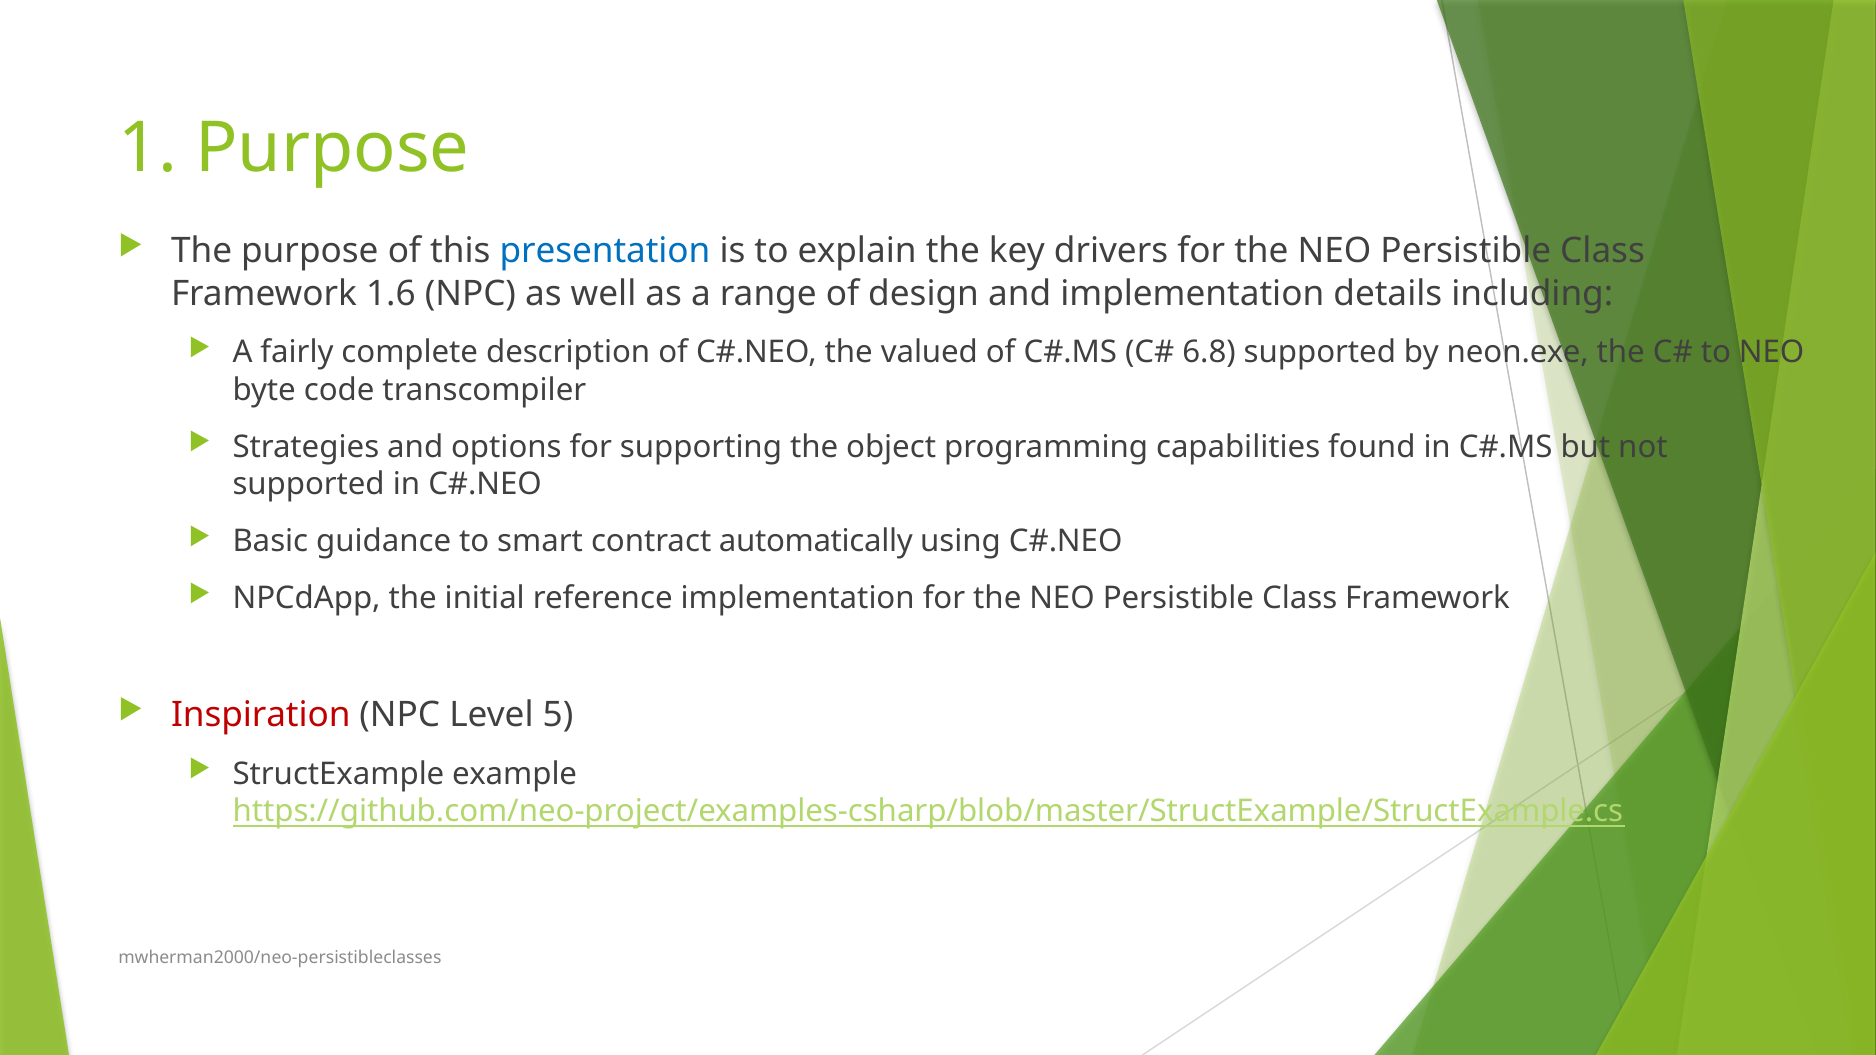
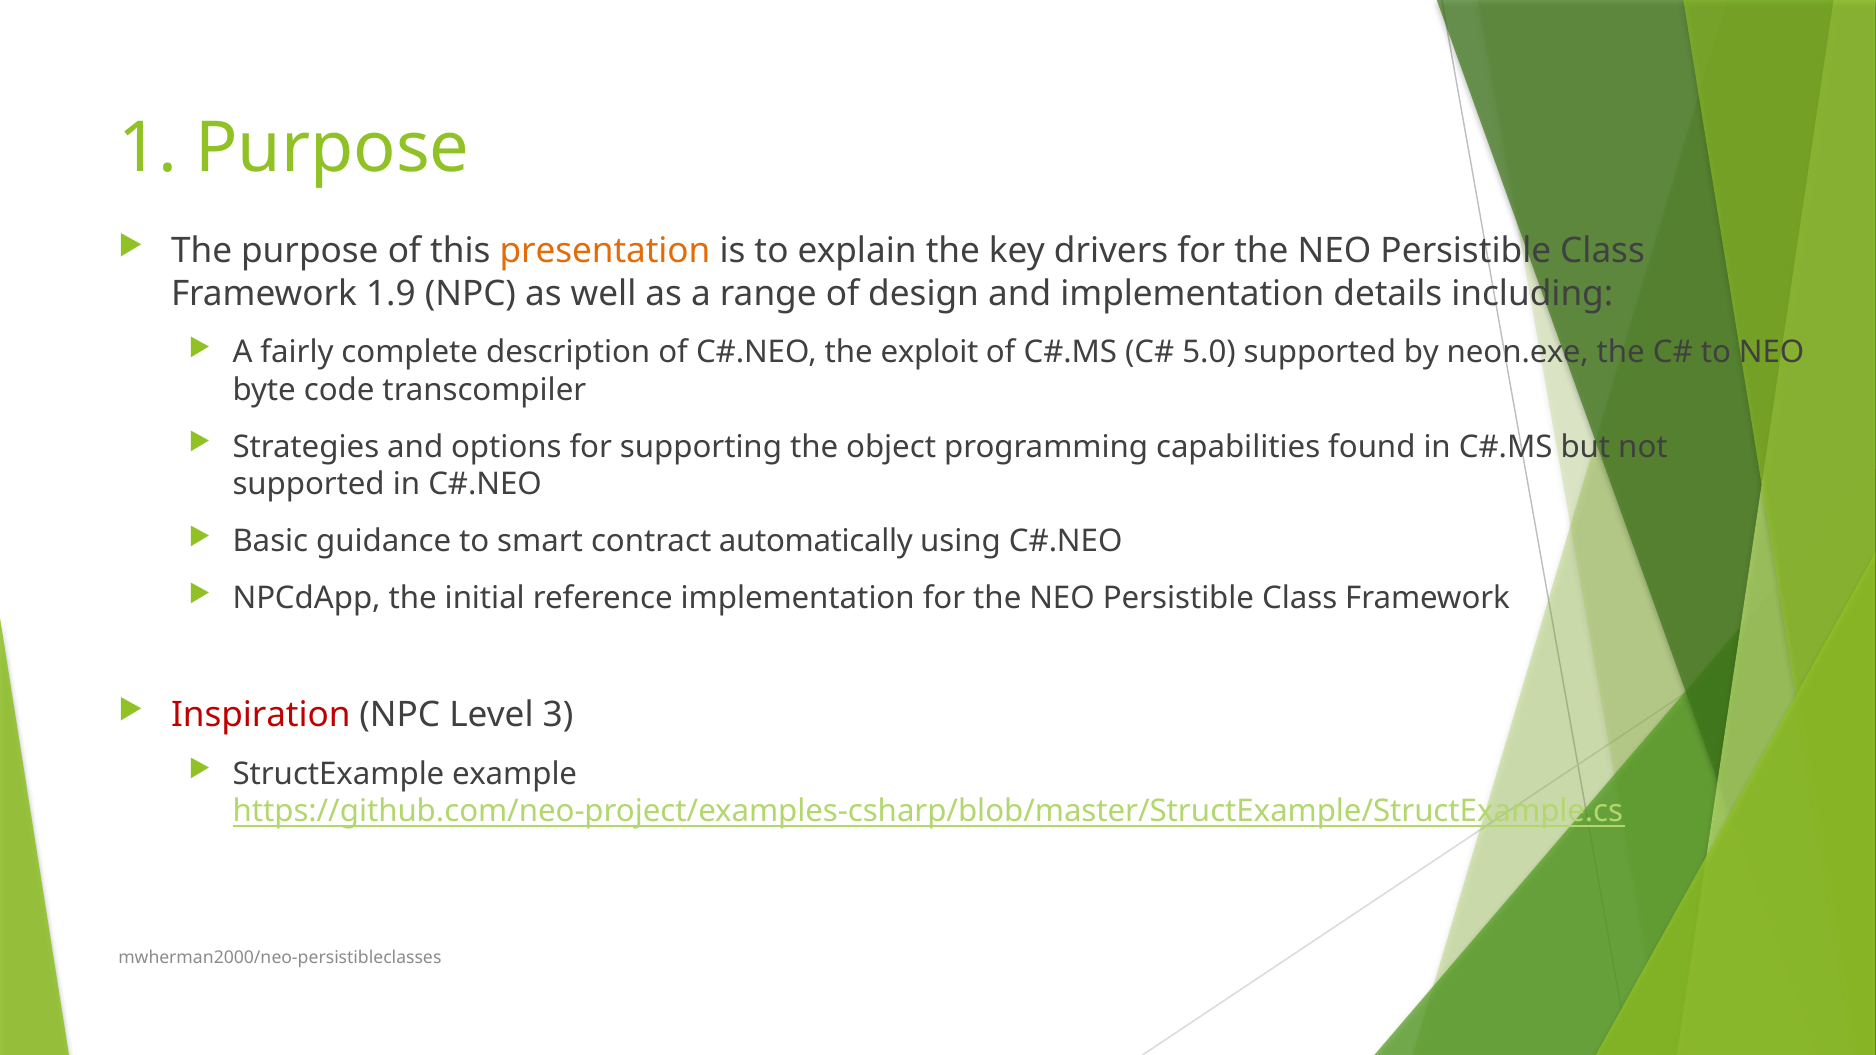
presentation colour: blue -> orange (605, 251)
1.6: 1.6 -> 1.9 (391, 293)
valued: valued -> exploit (929, 353)
6.8: 6.8 -> 5.0 (1209, 353)
5: 5 -> 3 (558, 715)
